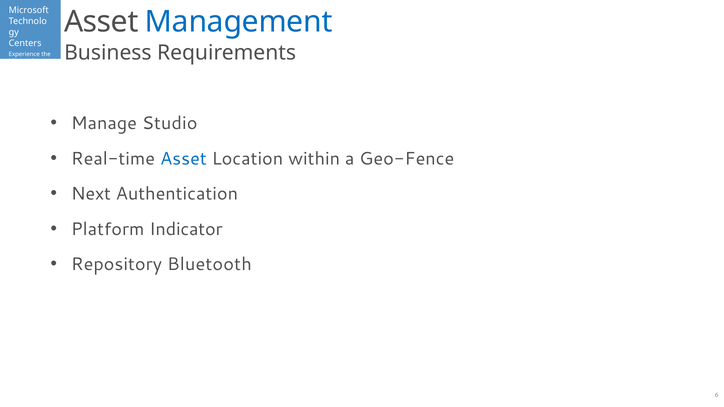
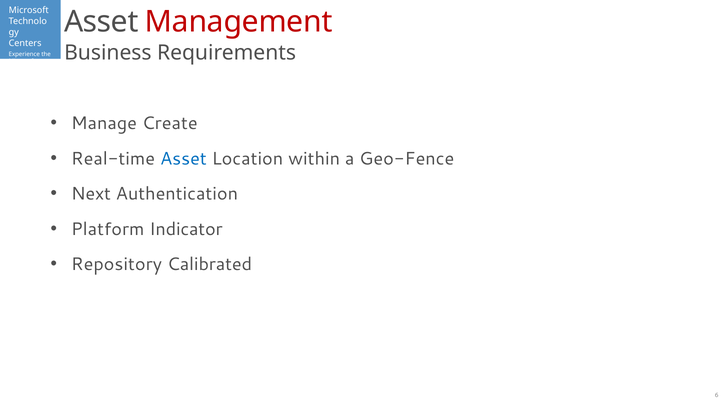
Management colour: blue -> red (239, 22)
Studio: Studio -> Create (170, 123)
Bluetooth: Bluetooth -> Calibrated (210, 265)
